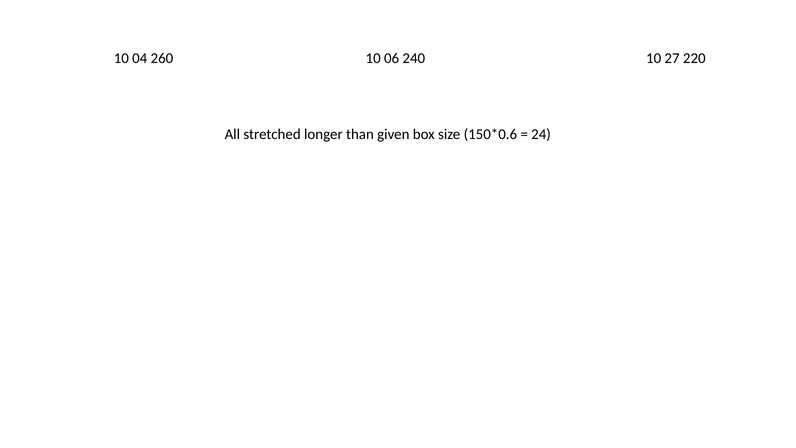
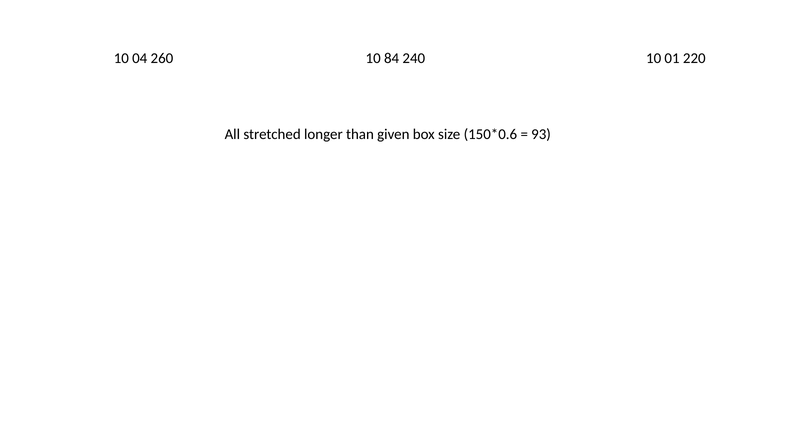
06: 06 -> 84 (392, 58)
27: 27 -> 01 (672, 58)
24: 24 -> 93 (541, 134)
